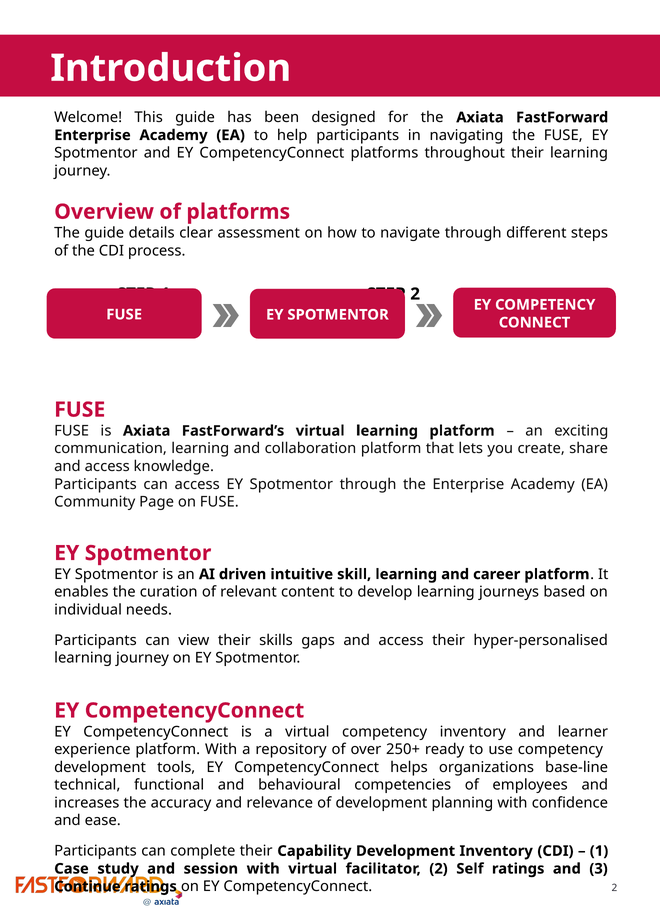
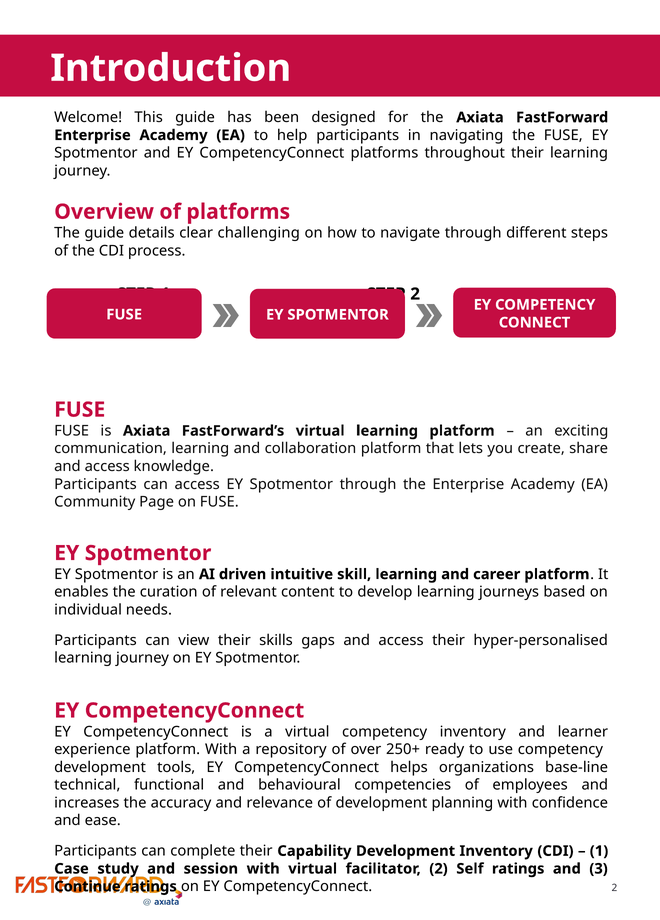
assessment: assessment -> challenging (259, 233)
